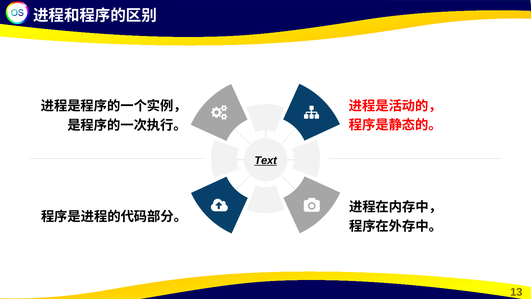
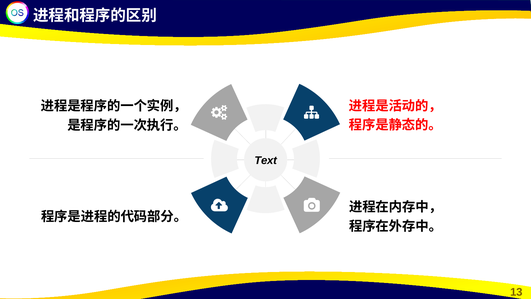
Text underline: present -> none (266, 160)
